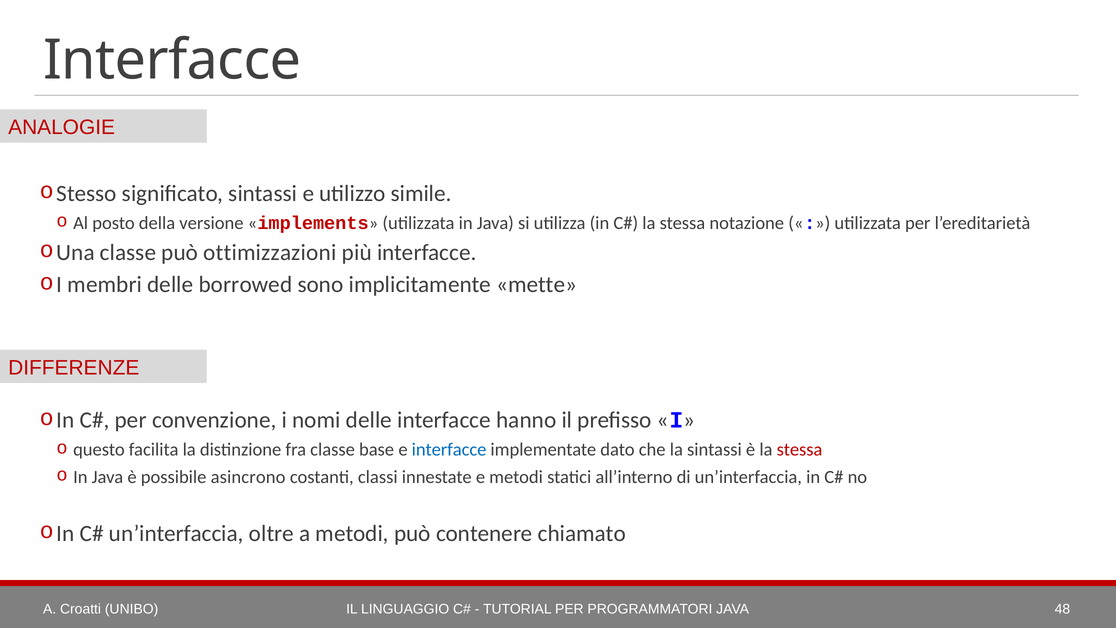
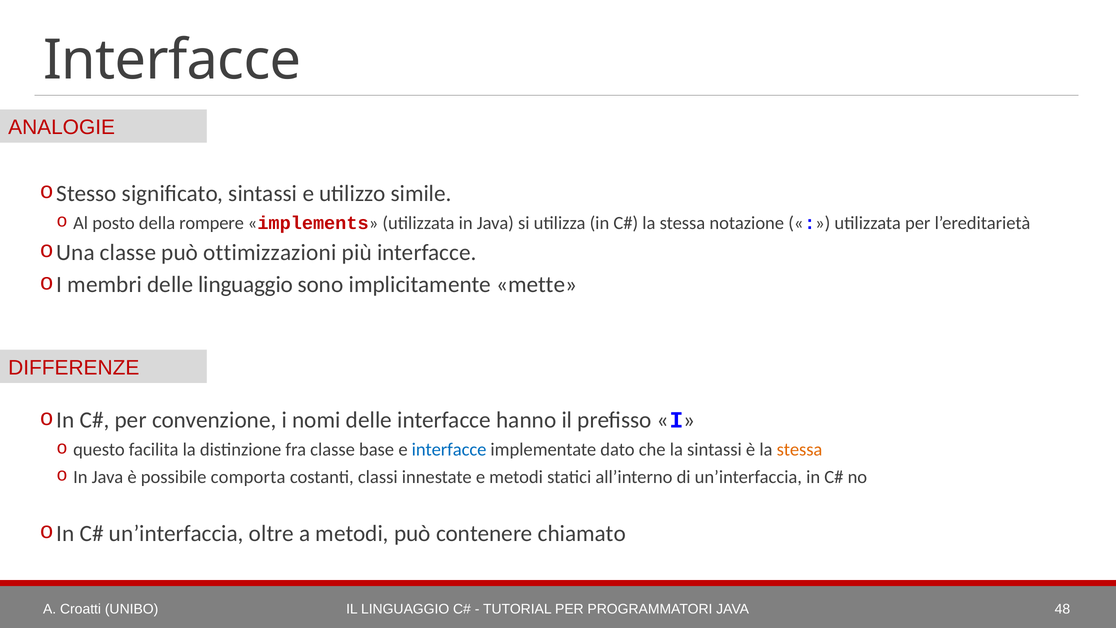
versione: versione -> rompere (212, 223)
delle borrowed: borrowed -> linguaggio (246, 285)
stessa colour: red -> orange (800, 450)
asincrono: asincrono -> comporta (248, 477)
